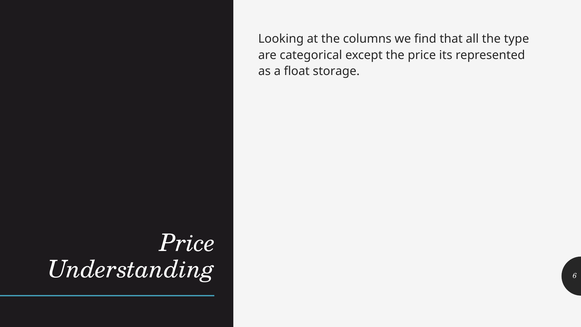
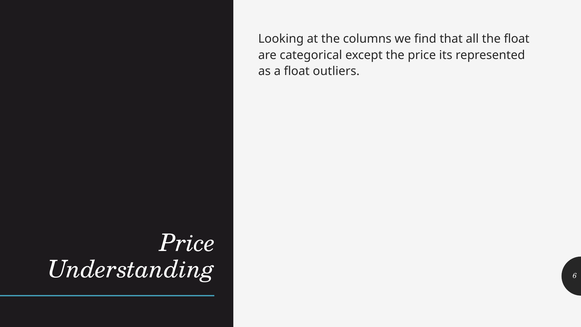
the type: type -> float (517, 39)
storage: storage -> outliers (336, 71)
